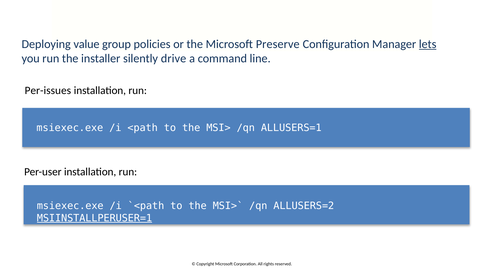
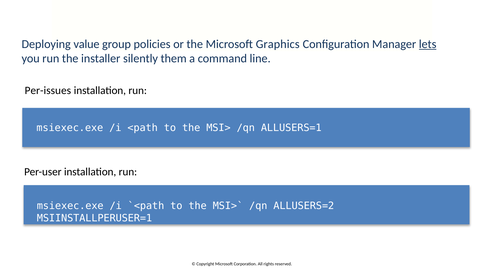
Preserve: Preserve -> Graphics (278, 44)
drive: drive -> them (174, 58)
MSIINSTALLPERUSER=1 underline: present -> none (94, 217)
